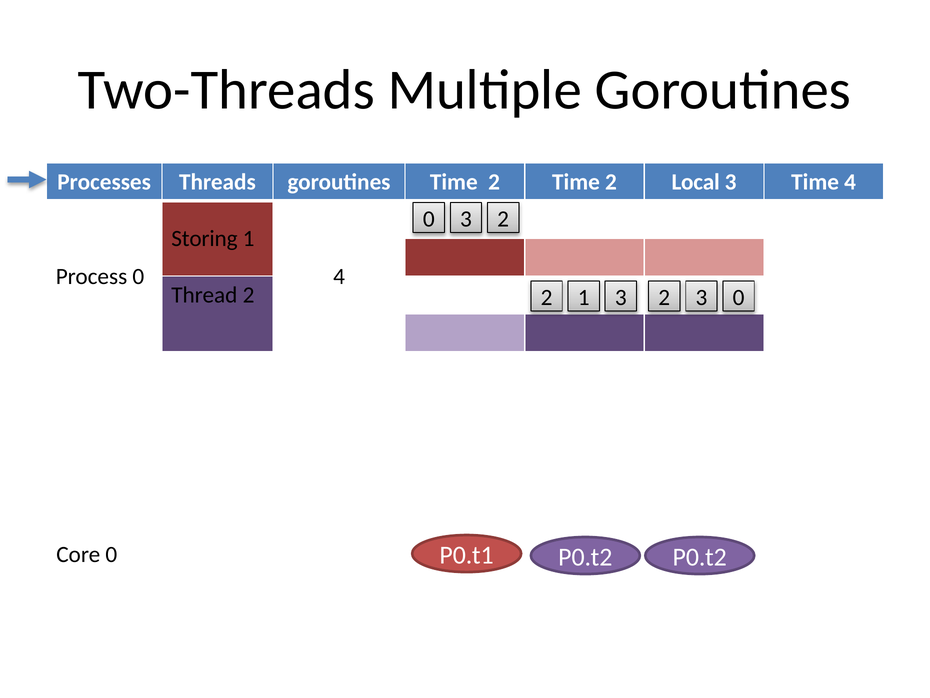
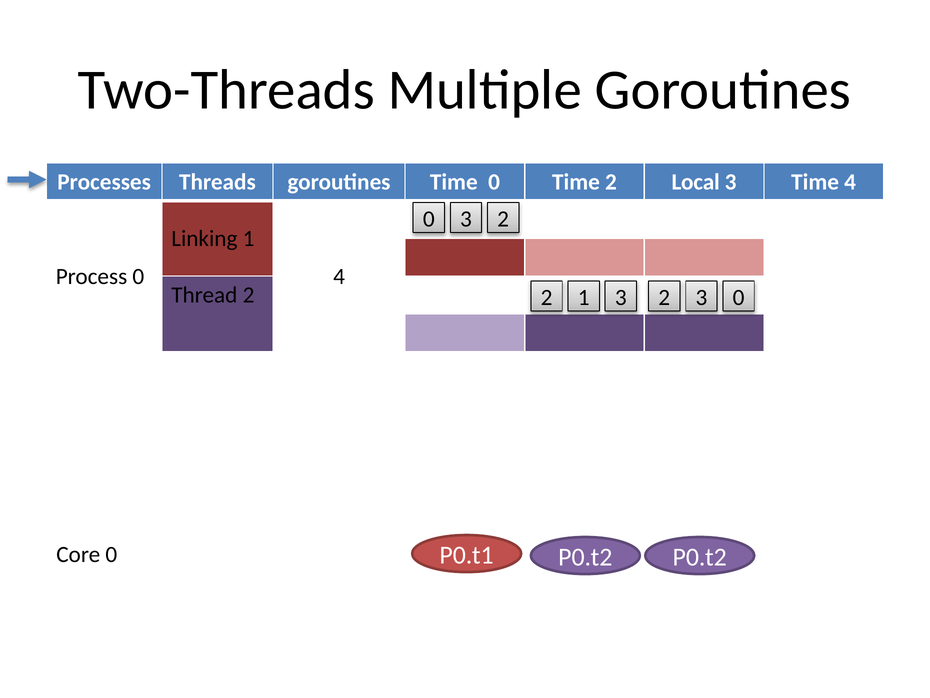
goroutines Time 2: 2 -> 0 (494, 182)
Storing: Storing -> Linking (204, 238)
